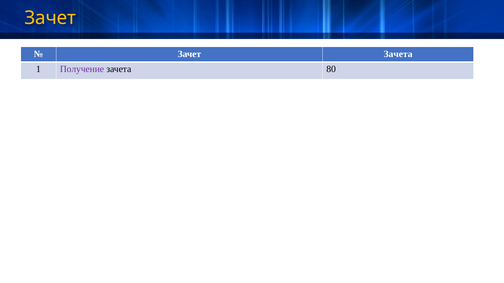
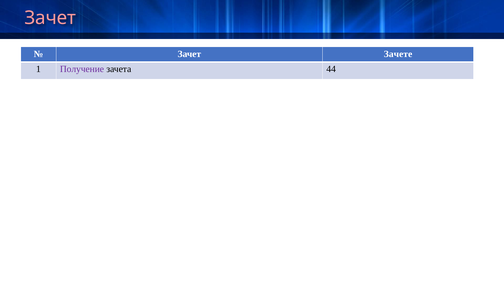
Зачет colour: yellow -> pink (50, 18)
Зачет Зачета: Зачета -> Зачете (398, 54)
80: 80 -> 44 (331, 69)
